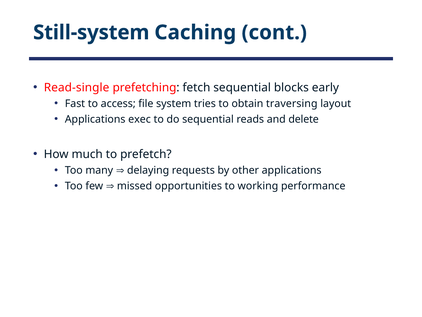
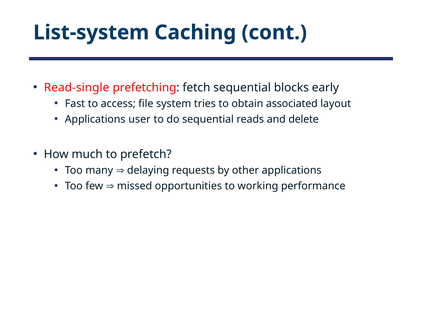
Still-system: Still-system -> List-system (91, 32)
traversing: traversing -> associated (292, 104)
exec: exec -> user (139, 119)
